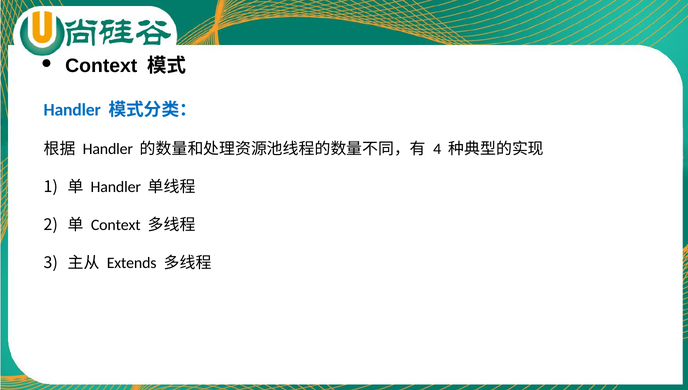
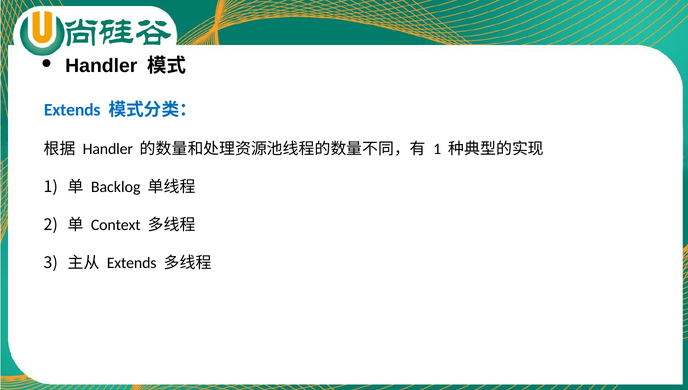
Context: Context -> Handler (101, 66)
Handler: Handler -> Extends (72, 110)
4: 4 -> 1 (437, 149)
Handler: Handler -> Backlog (116, 187)
